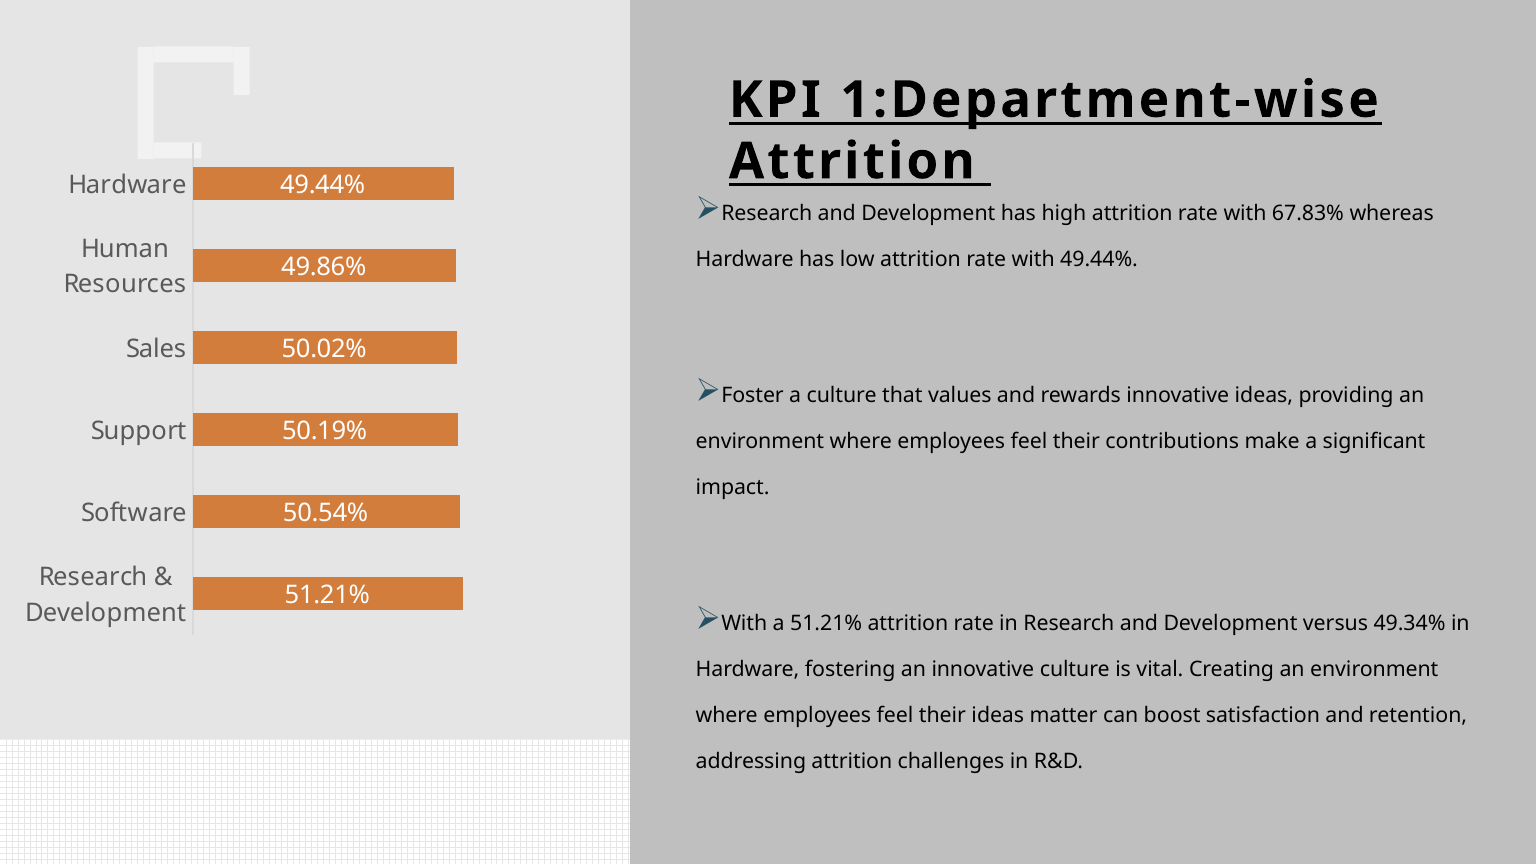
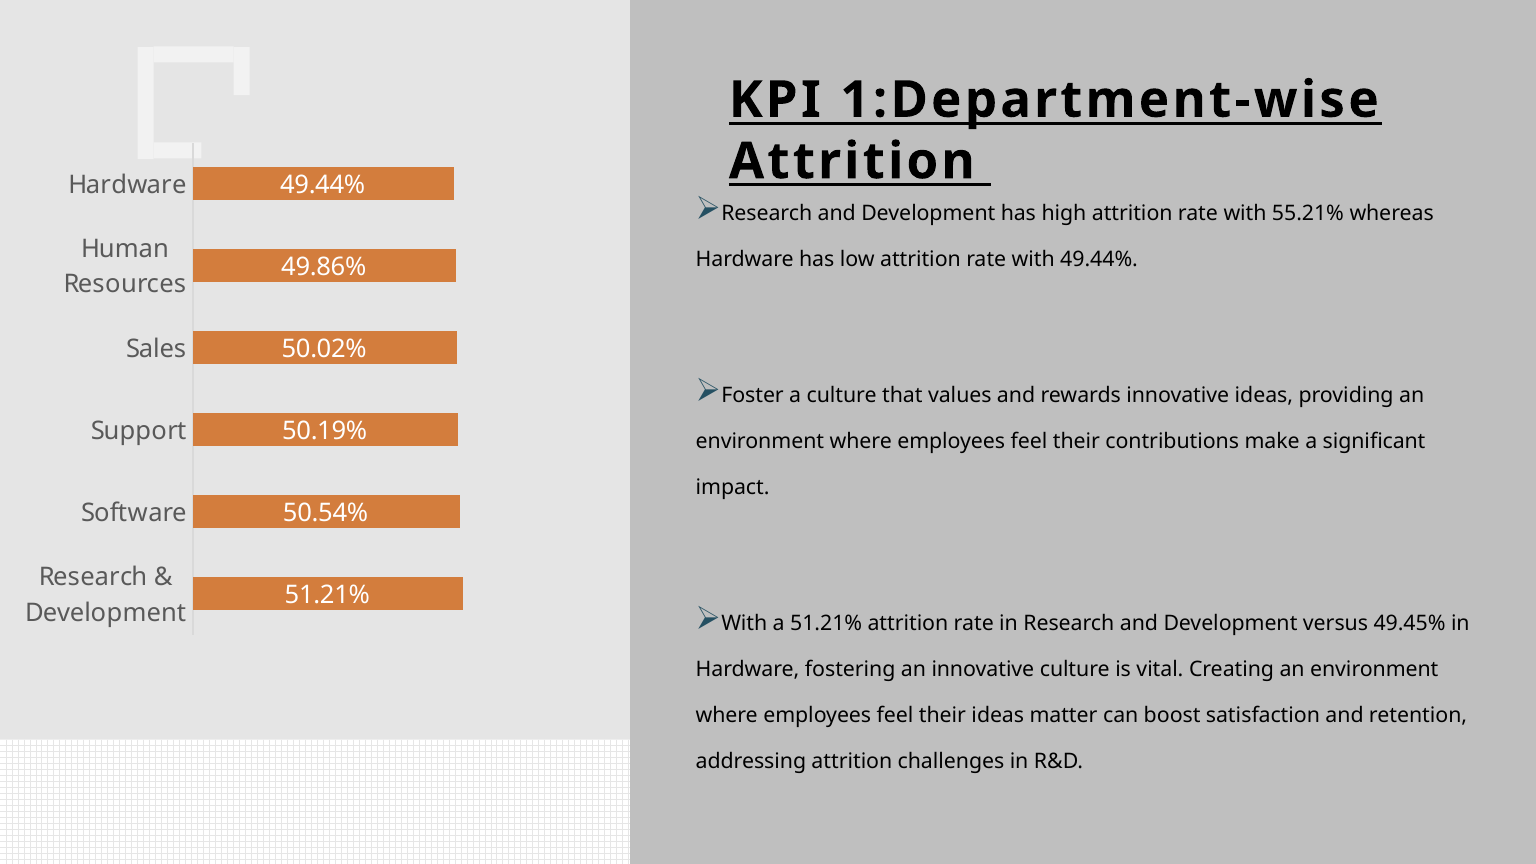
67.83%: 67.83% -> 55.21% (1308, 214)
49.34%: 49.34% -> 49.45% (1410, 624)
